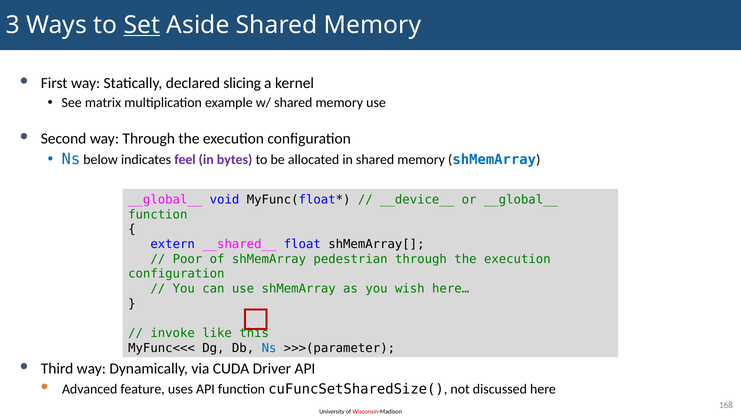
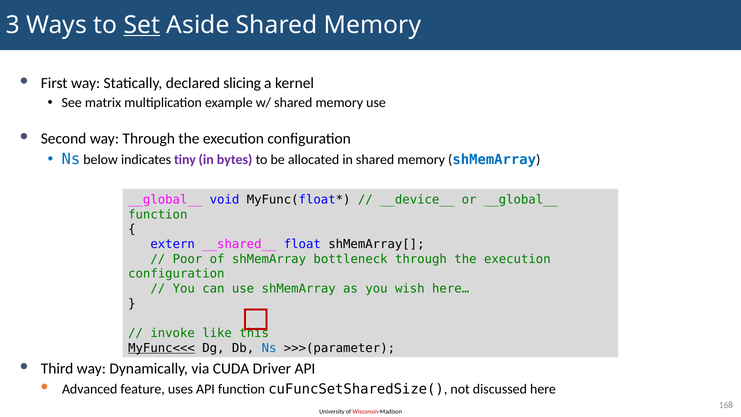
feel: feel -> tiny (185, 160)
pedestrian: pedestrian -> bottleneck (351, 259)
MyFunc<<< underline: none -> present (162, 348)
